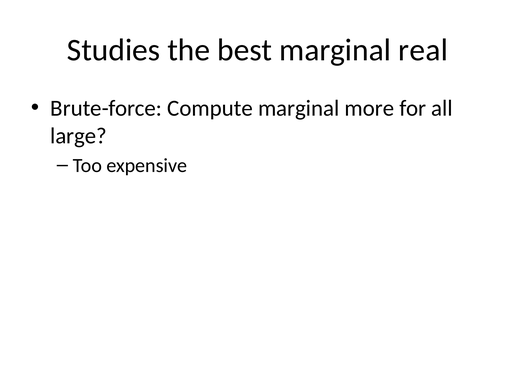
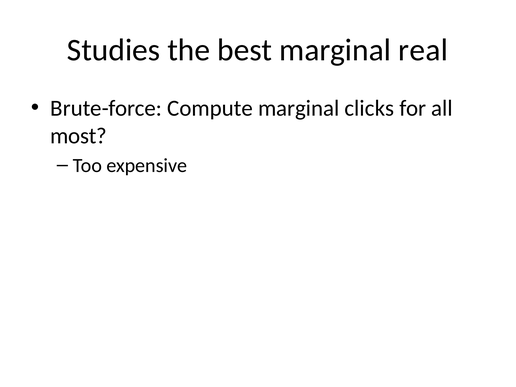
more: more -> clicks (369, 108)
large: large -> most (79, 136)
